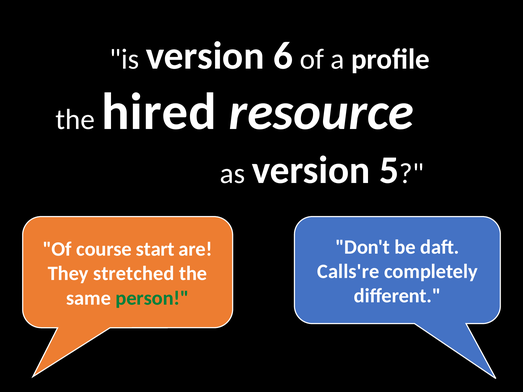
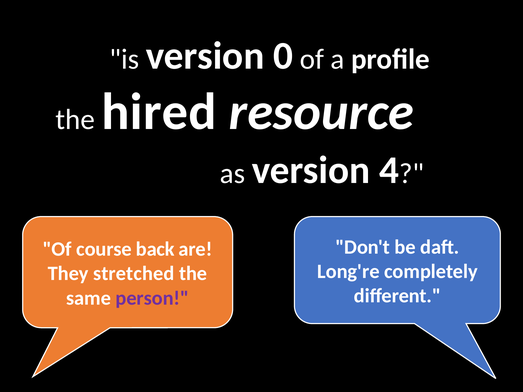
6: 6 -> 0 (283, 56)
5: 5 -> 4 (389, 170)
start: start -> back (155, 249)
Calls're: Calls're -> Long're (348, 272)
person colour: green -> purple (152, 298)
